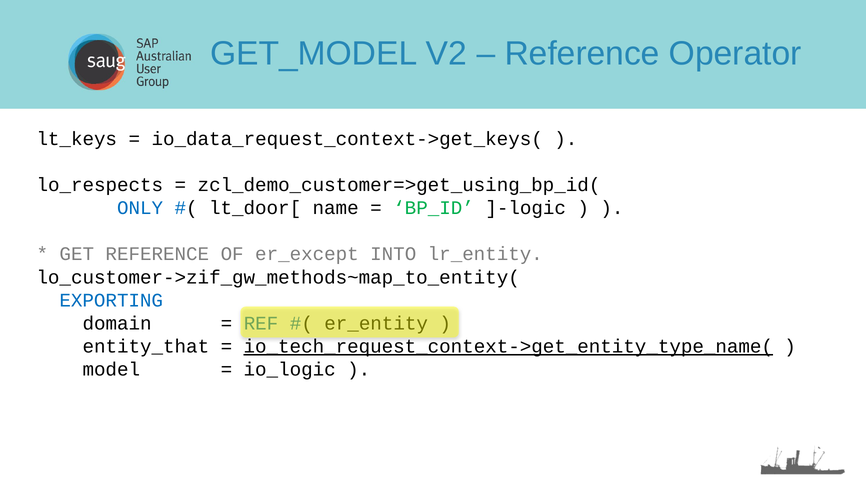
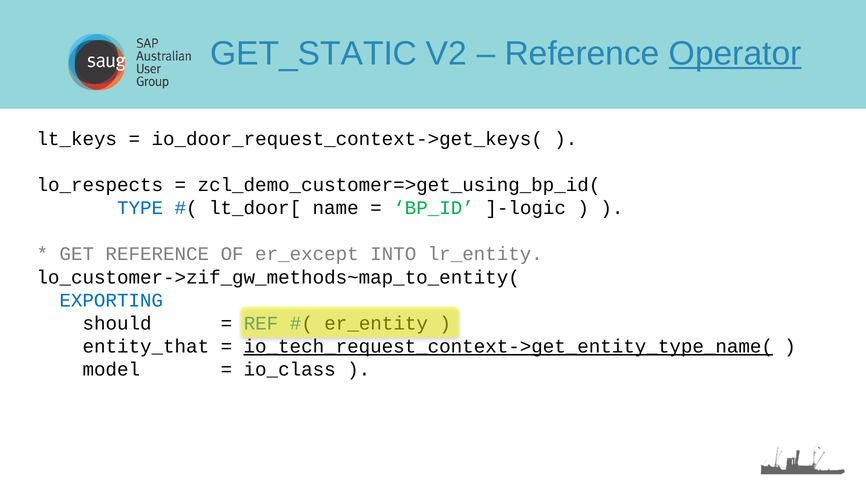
GET_MODEL: GET_MODEL -> GET_STATIC (314, 53)
Operator underline: none -> present (735, 53)
io_data_request_context->get_keys(: io_data_request_context->get_keys( -> io_door_request_context->get_keys( (347, 139)
ONLY: ONLY -> TYPE (140, 208)
domain: domain -> should (117, 323)
io_logic: io_logic -> io_class (290, 370)
